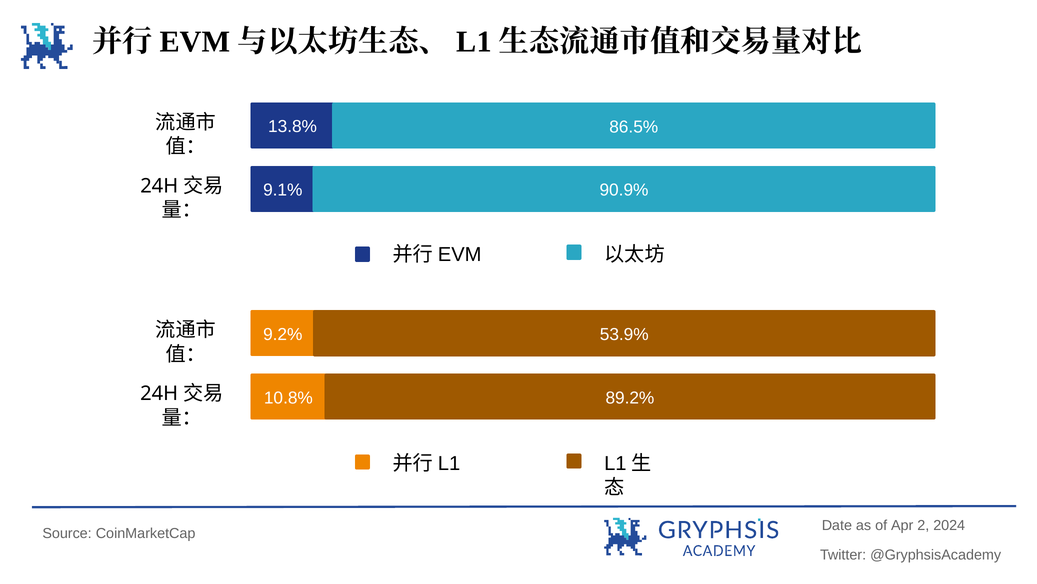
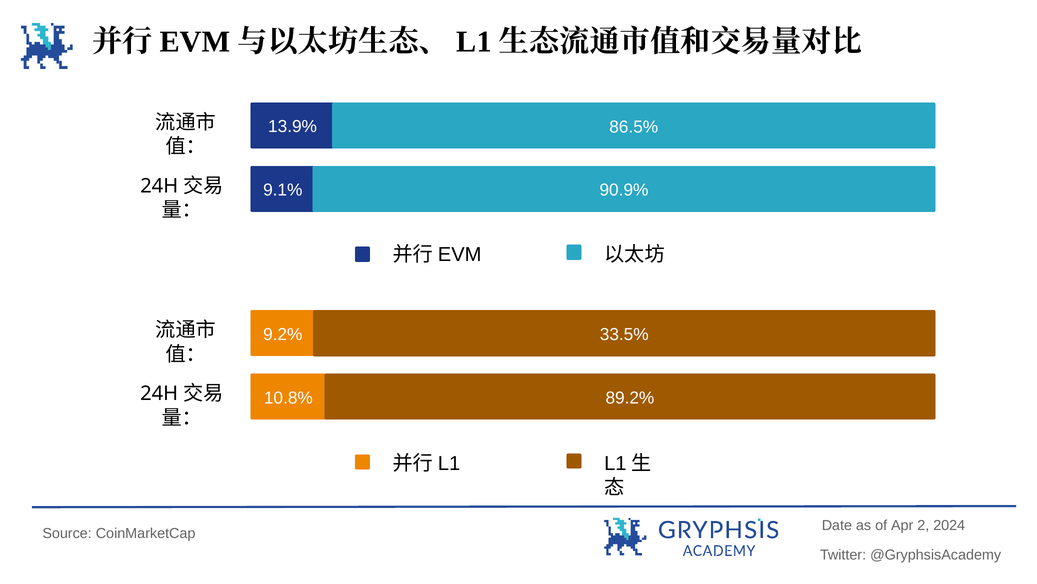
13.8%: 13.8% -> 13.9% (293, 126)
53.9%: 53.9% -> 33.5% (624, 334)
